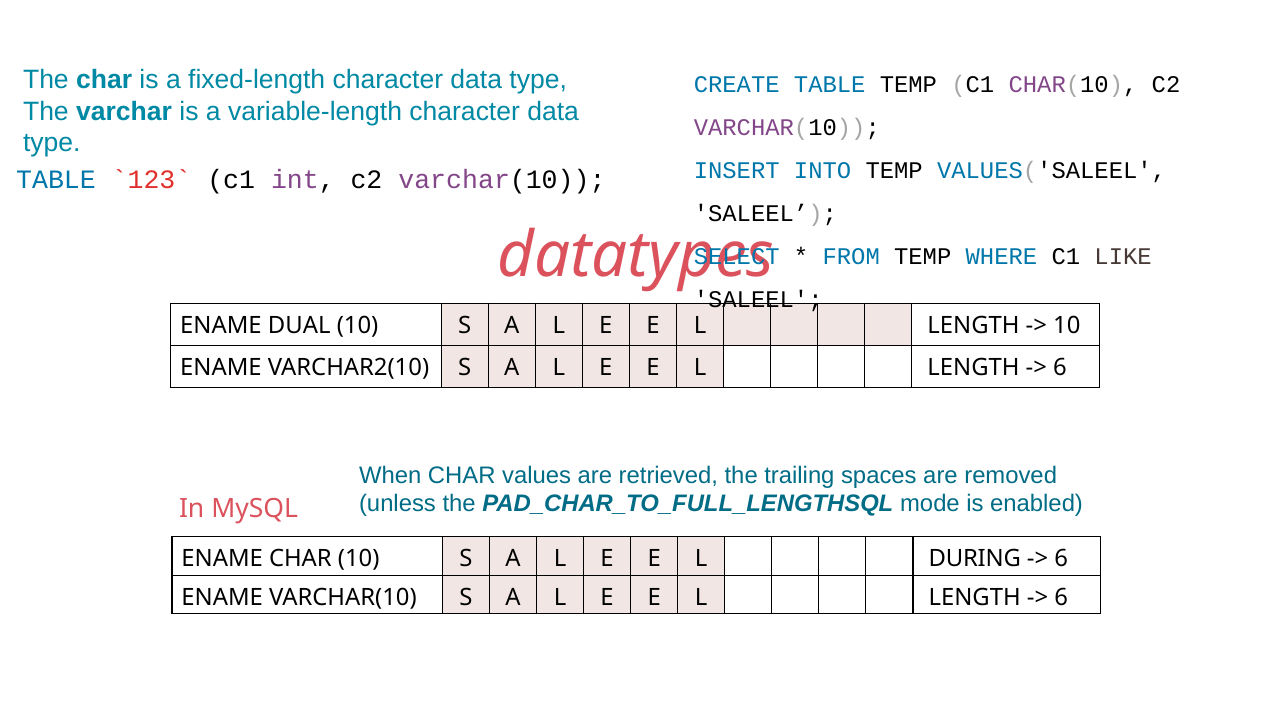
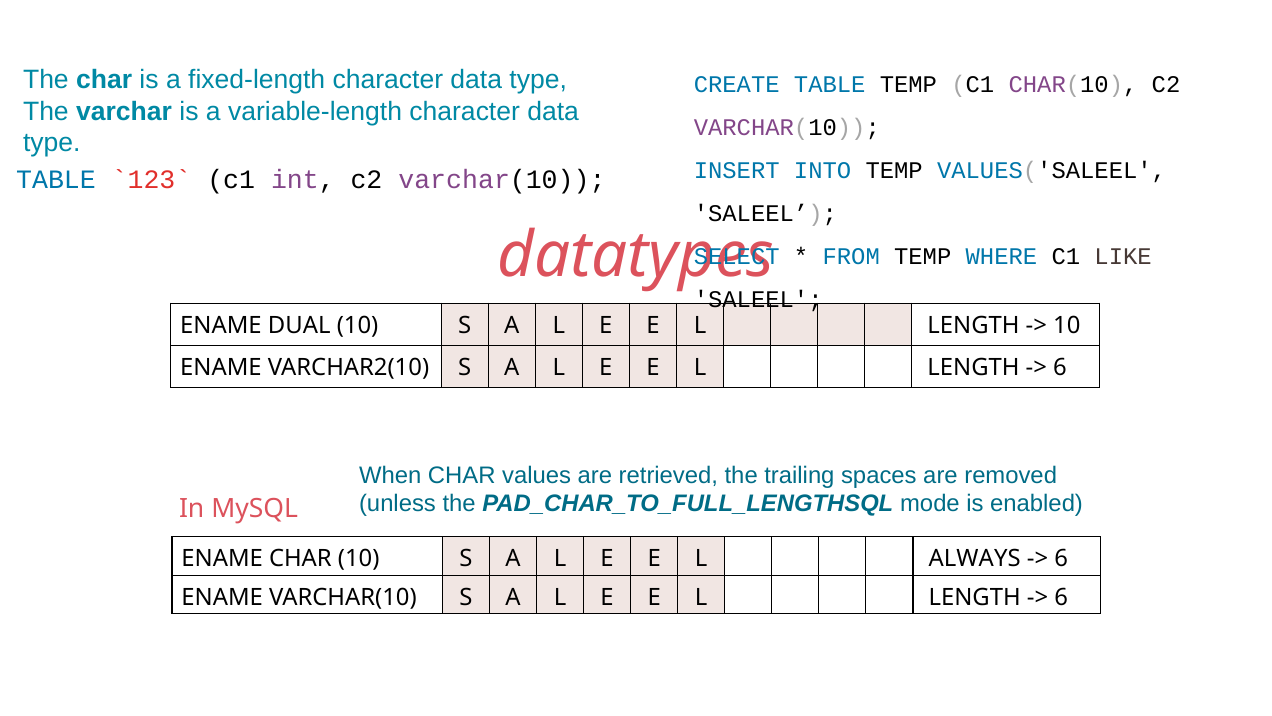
DURING: DURING -> ALWAYS (975, 559)
